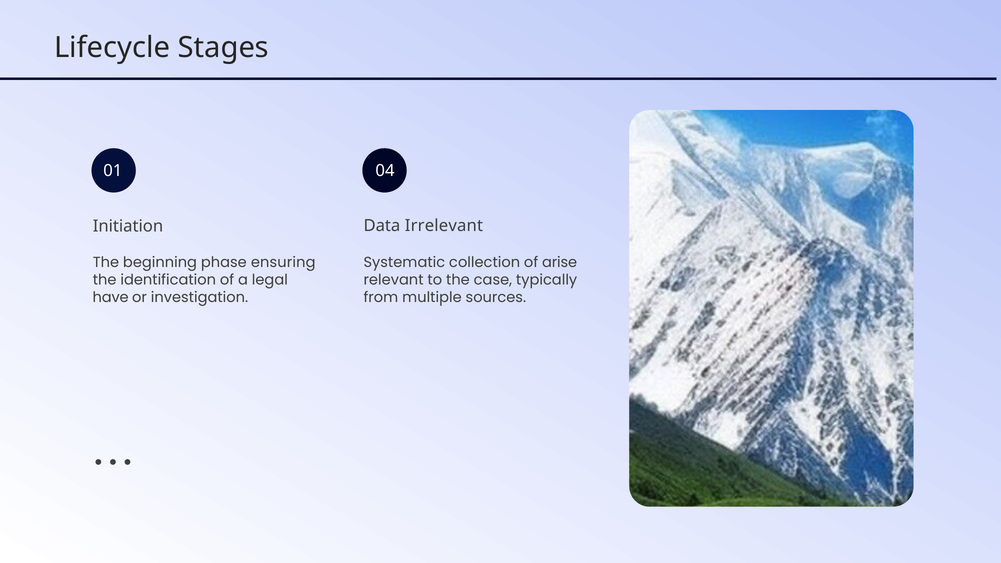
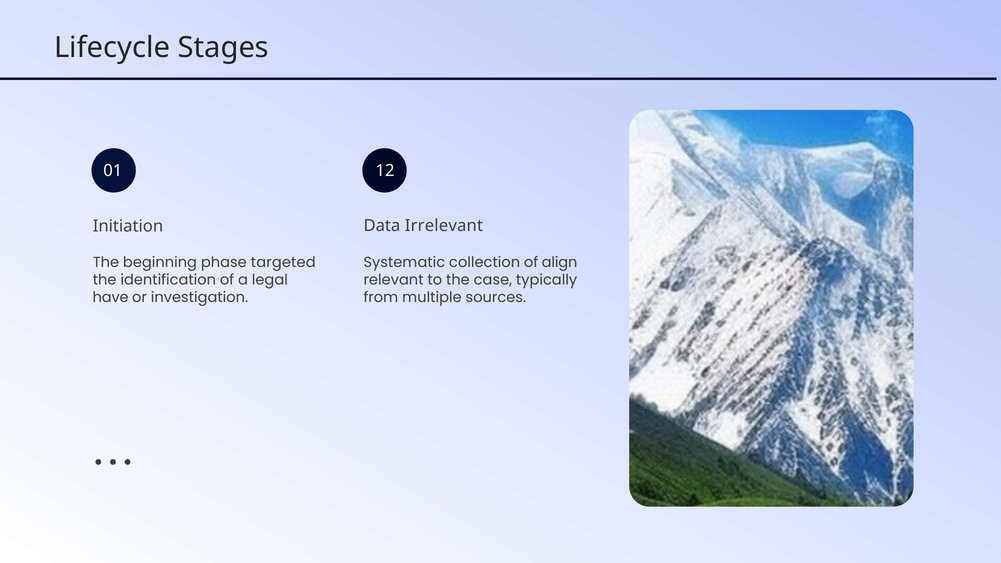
04: 04 -> 12 (385, 171)
ensuring: ensuring -> targeted (283, 262)
arise: arise -> align (560, 262)
